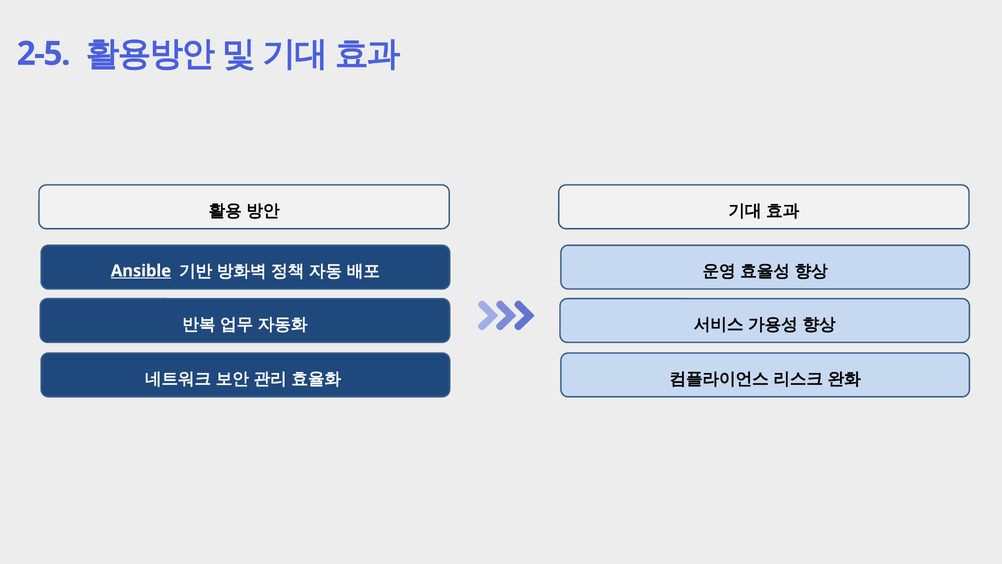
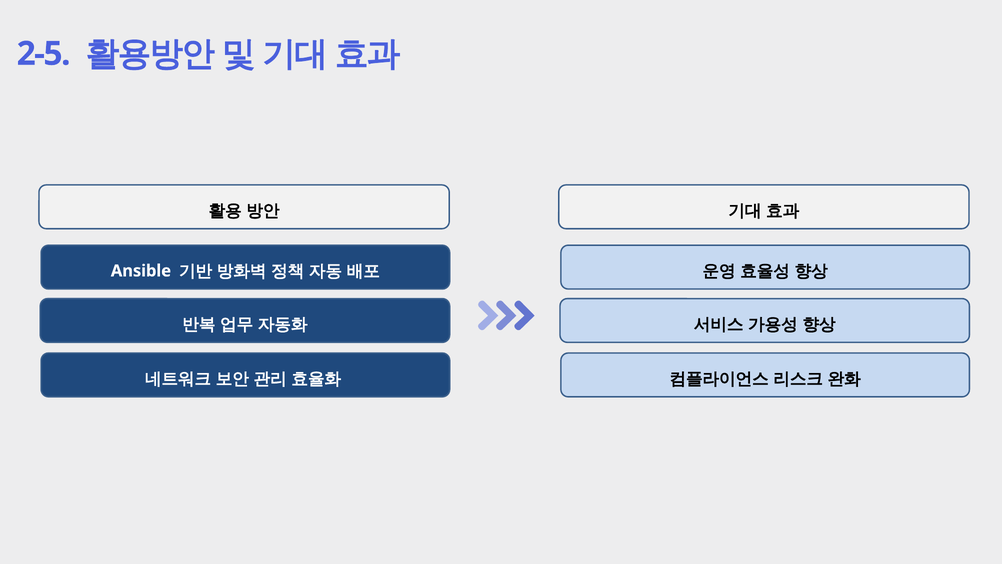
Ansible underline: present -> none (141, 271)
